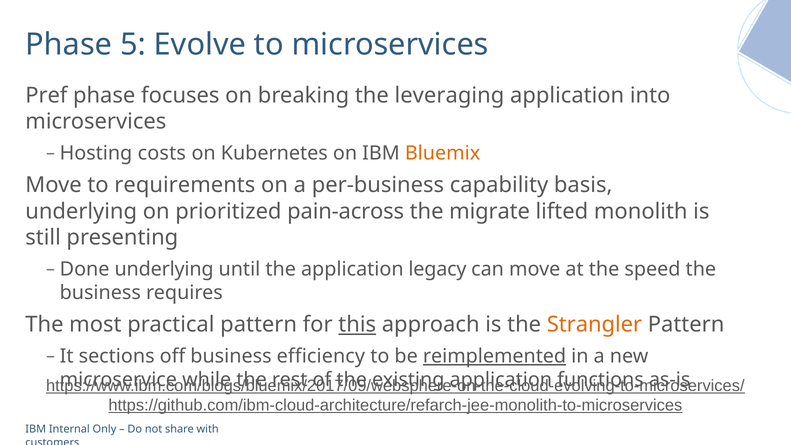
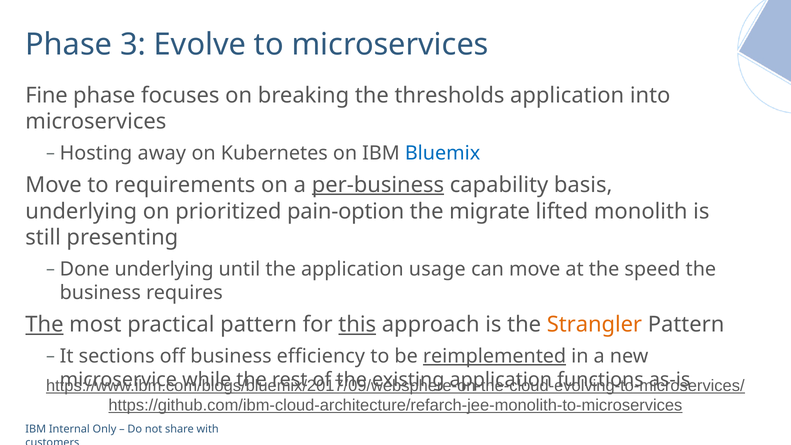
5: 5 -> 3 (133, 44)
Pref: Pref -> Fine (46, 95)
leveraging: leveraging -> thresholds (449, 95)
costs: costs -> away (162, 153)
Bluemix colour: orange -> blue (443, 153)
per-business underline: none -> present (378, 185)
pain-across: pain-across -> pain-option (346, 211)
legacy: legacy -> usage (437, 269)
The underline: none -> present (44, 325)
